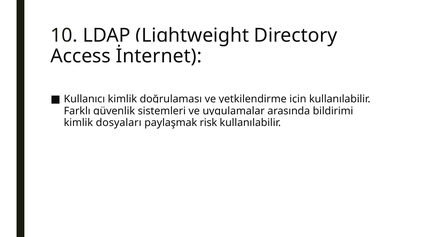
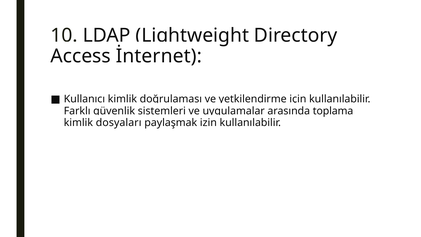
bildirimi: bildirimi -> toplama (333, 111)
risk: risk -> izin (208, 123)
